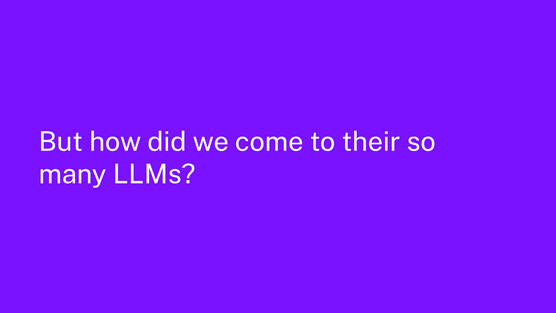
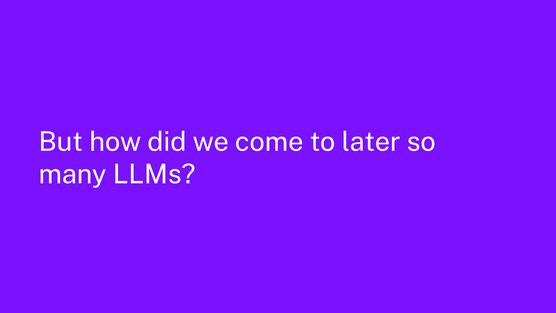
their: their -> later (371, 142)
